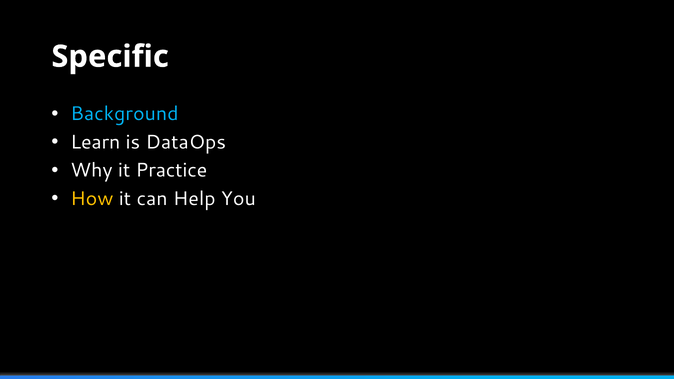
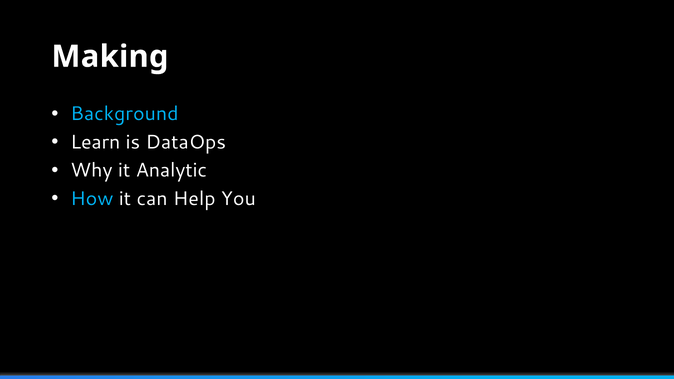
Specific: Specific -> Making (110, 57)
Practice: Practice -> Analytic (171, 170)
How colour: yellow -> light blue (92, 199)
